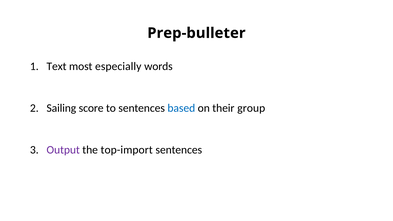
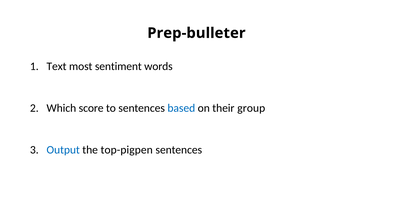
especially: especially -> sentiment (118, 66)
Sailing: Sailing -> Which (61, 108)
Output colour: purple -> blue (63, 150)
top-import: top-import -> top-pigpen (127, 150)
